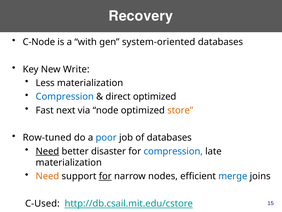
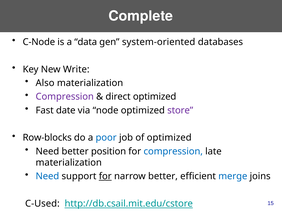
Recovery: Recovery -> Complete (141, 16)
with: with -> data (86, 42)
Less: Less -> Also (45, 83)
Compression colour: blue -> purple (65, 96)
next: next -> date (66, 110)
store colour: orange -> purple (180, 110)
Row-tuned: Row-tuned -> Row-blocks (47, 137)
of databases: databases -> optimized (169, 137)
Need underline: present -> none (47, 151)
disaster: disaster -> position (109, 151)
Need colour: orange -> blue (47, 176)
narrow nodes: nodes -> better (163, 176)
